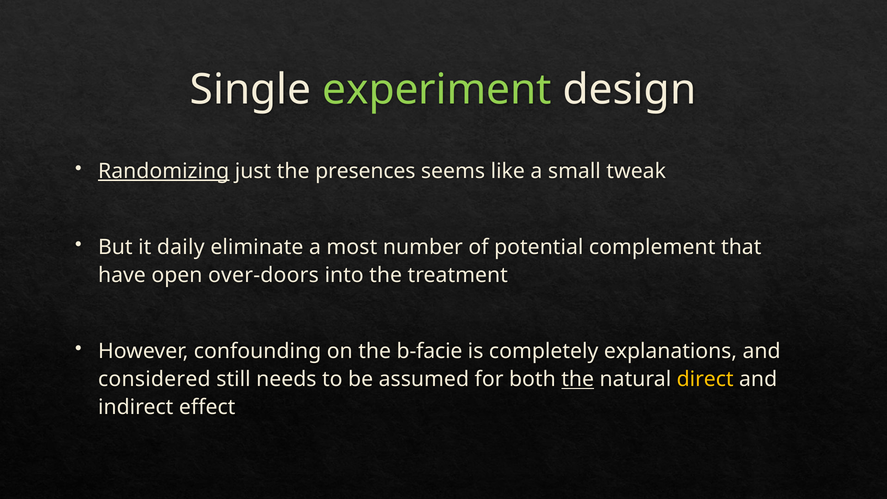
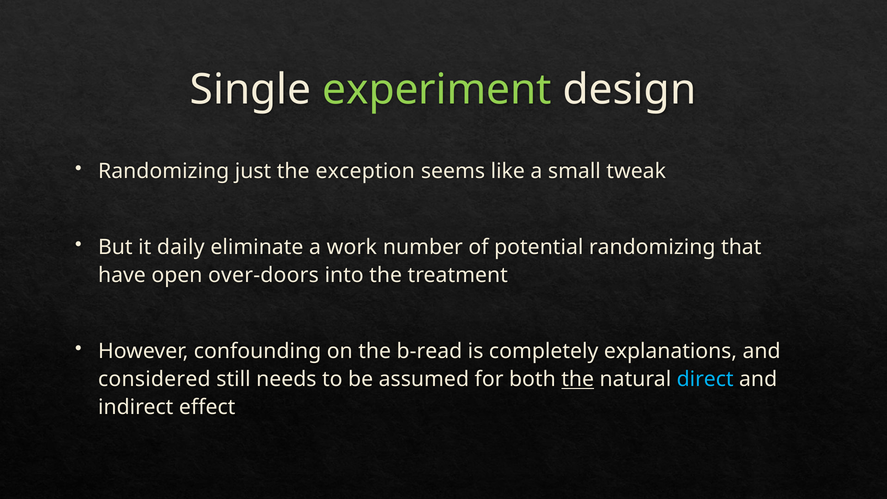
Randomizing underline: present -> none (164, 171)
presences: presences -> exception (365, 171)
most: most -> work (352, 247)
potential complement: complement -> randomizing (652, 247)
b-facie: b-facie -> b-read (429, 351)
direct colour: yellow -> light blue (705, 379)
